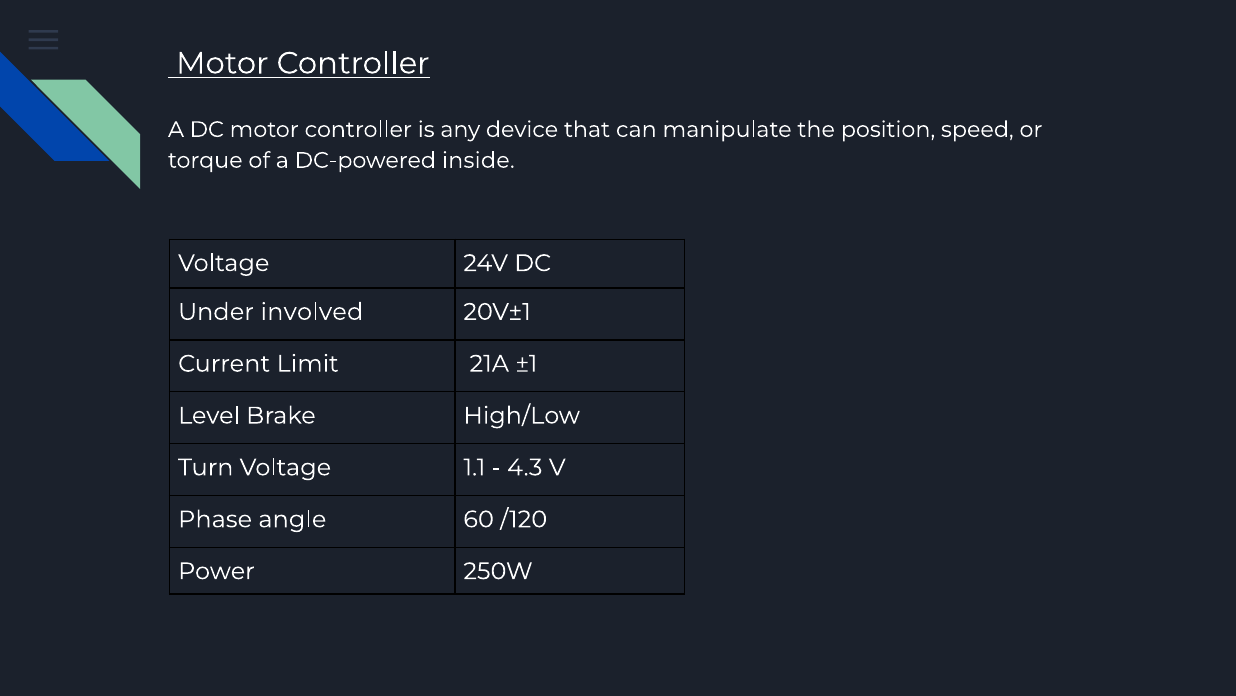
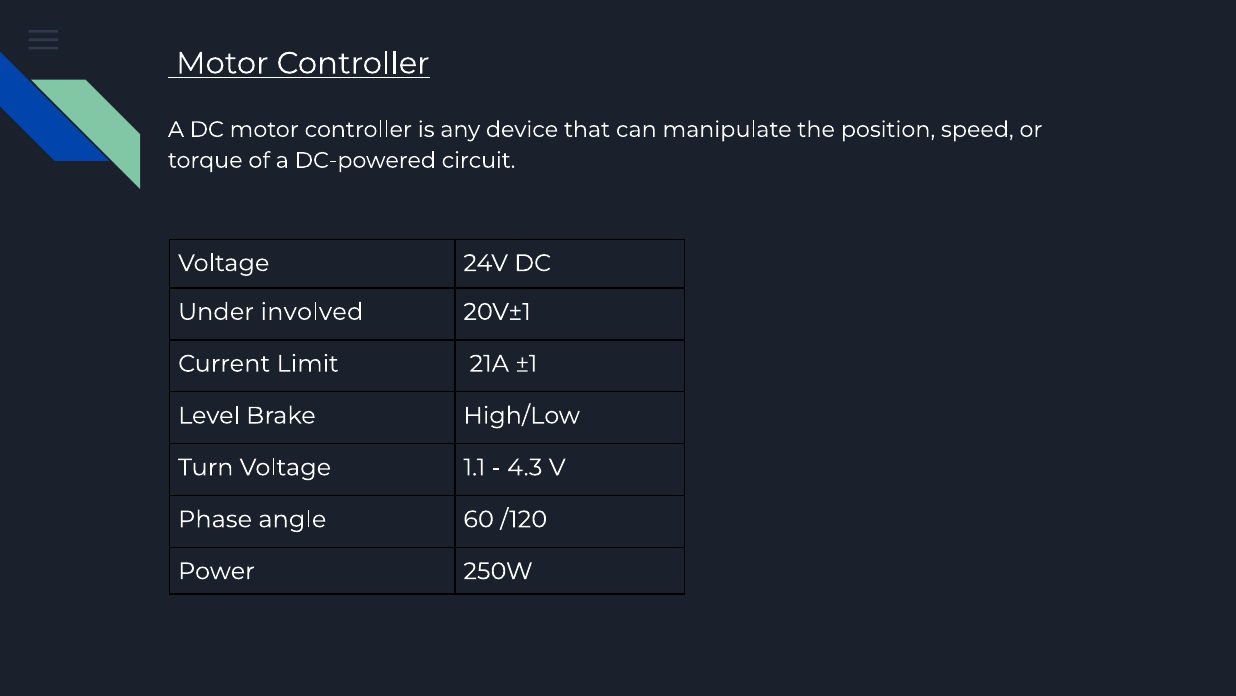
inside: inside -> circuit (479, 160)
